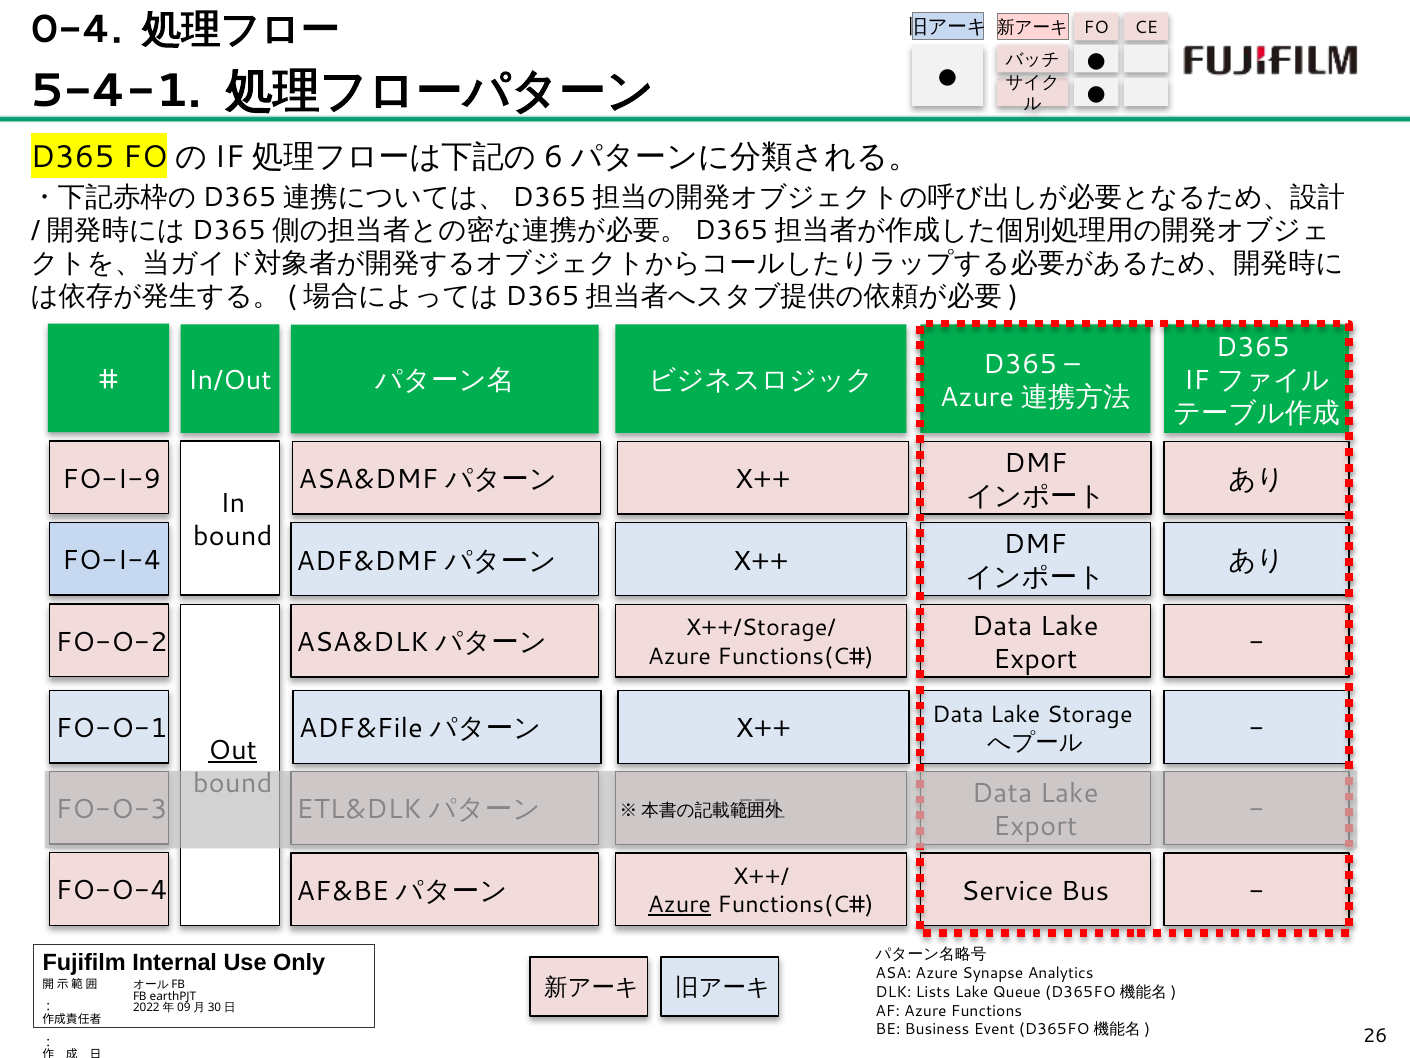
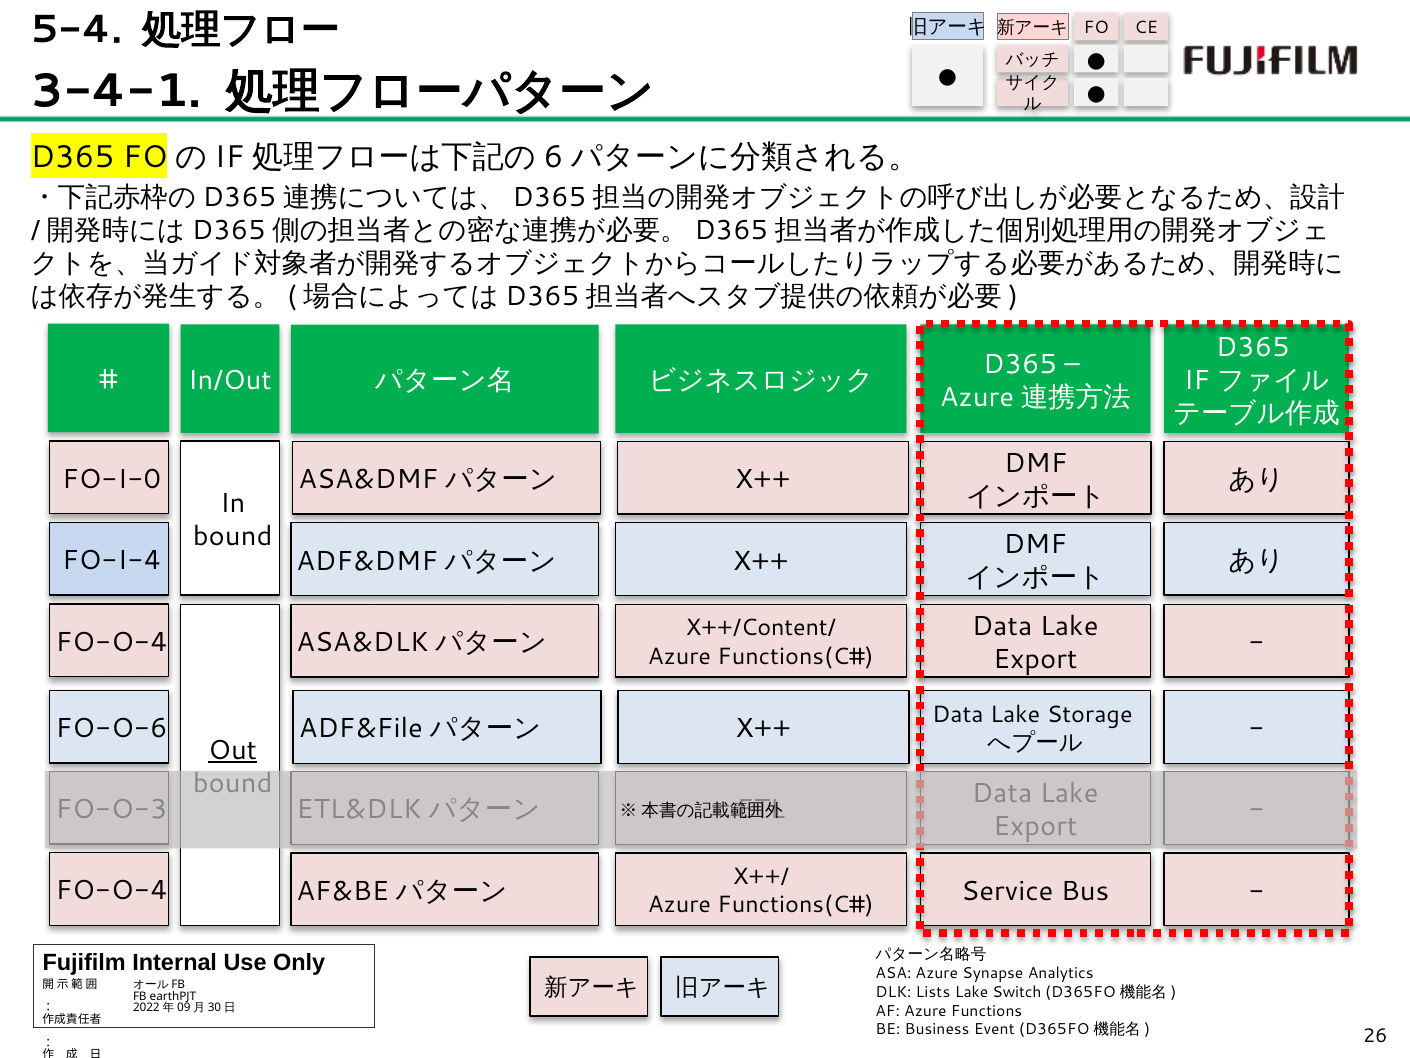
0-4: 0-4 -> 5-4 (76, 29)
5-4-1: 5-4-1 -> 3-4-1 (116, 91)
FO-I-9: FO-I-9 -> FO-I-0 (112, 479)
X++/Storage/: X++/Storage/ -> X++/Content/ (761, 628)
FO-O-2: FO-O-2 -> FO-O-4 (112, 642)
FO-O-1: FO-O-1 -> FO-O-6 (112, 728)
Azure underline: present -> none (679, 905)
Queue: Queue -> Switch (1017, 992)
